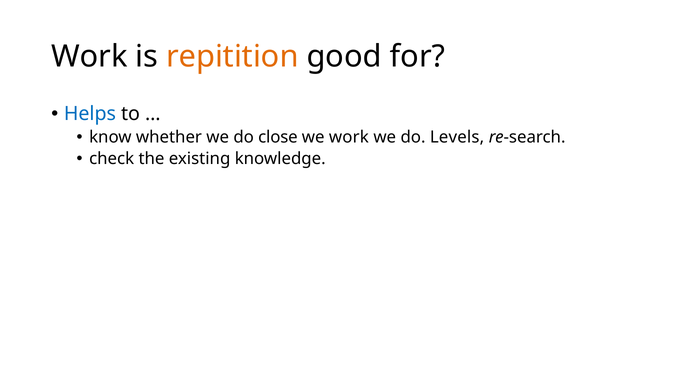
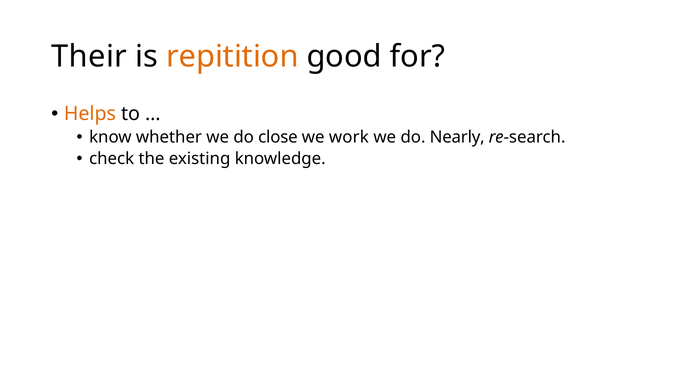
Work: Work -> Their (89, 57)
Helps colour: blue -> orange (90, 114)
Levels: Levels -> Nearly (457, 137)
